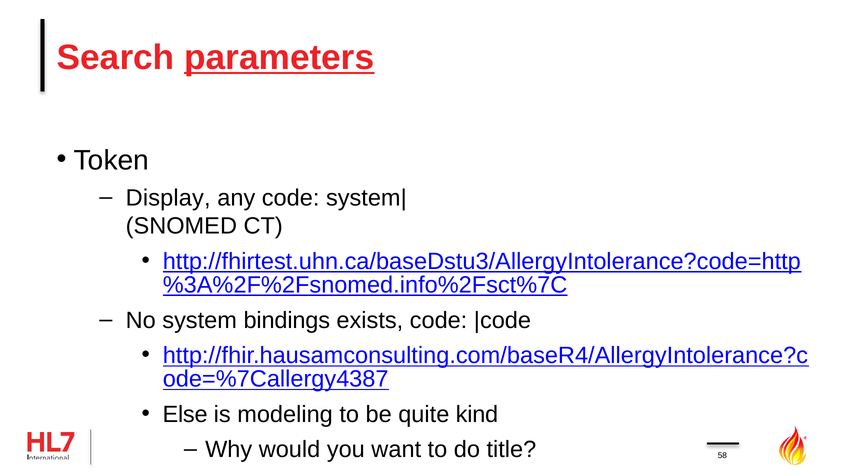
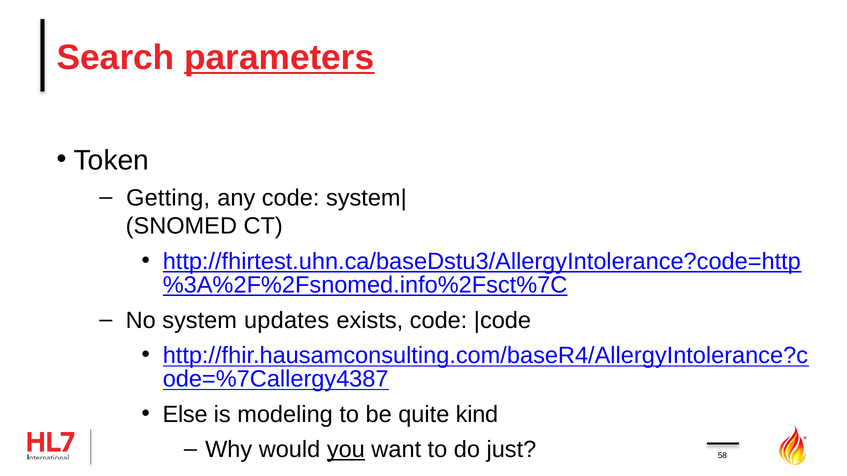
Display: Display -> Getting (168, 198)
bindings: bindings -> updates (287, 321)
you underline: none -> present (346, 450)
title: title -> just (511, 450)
